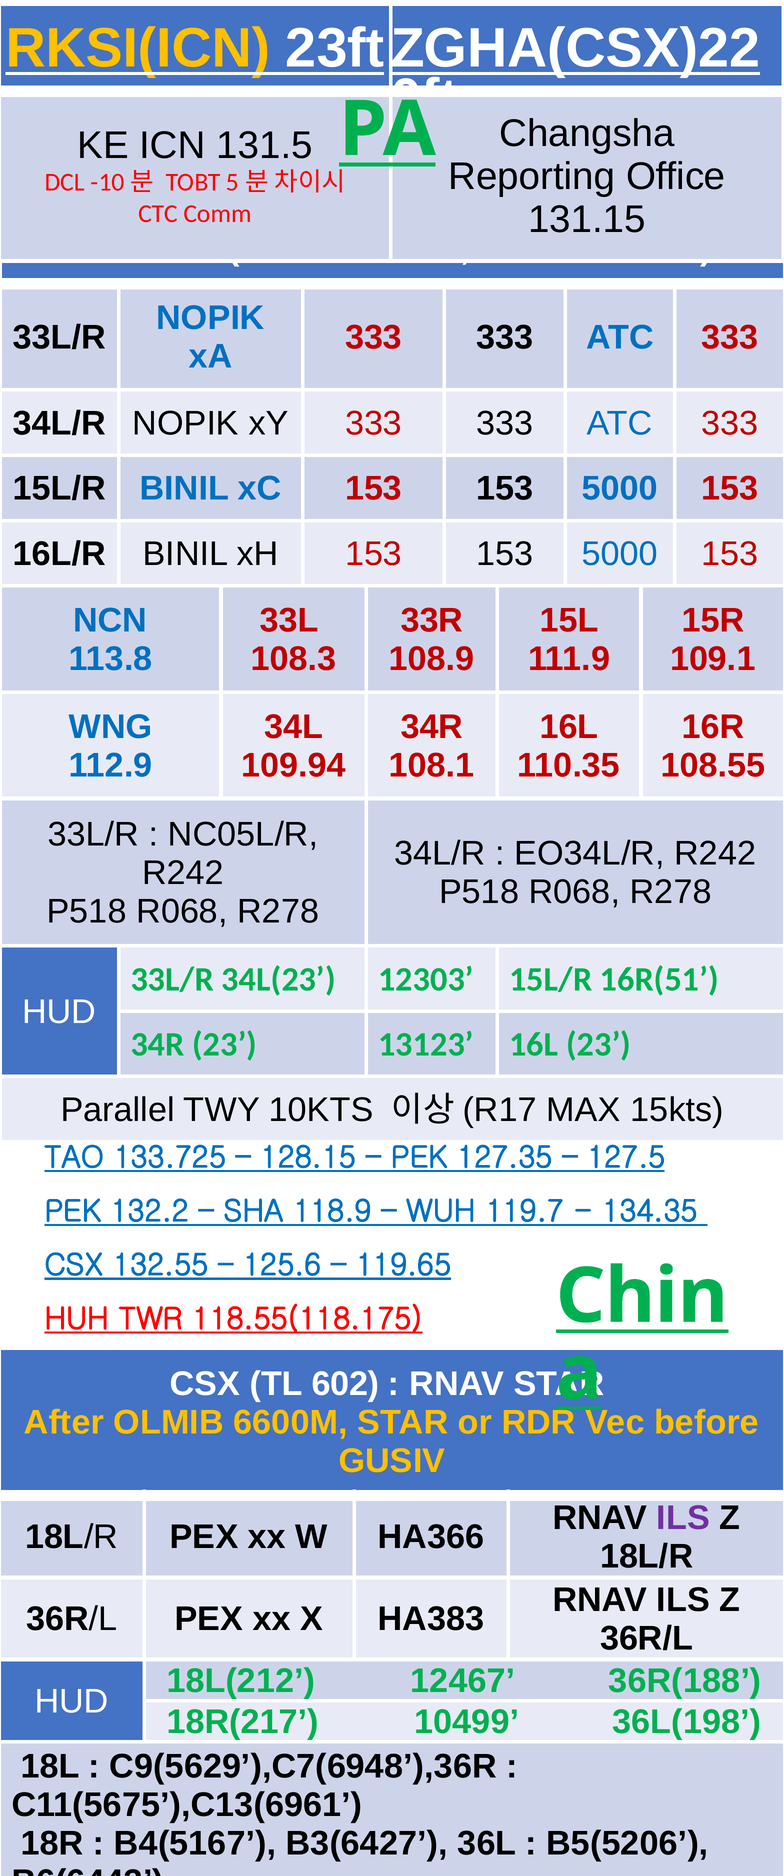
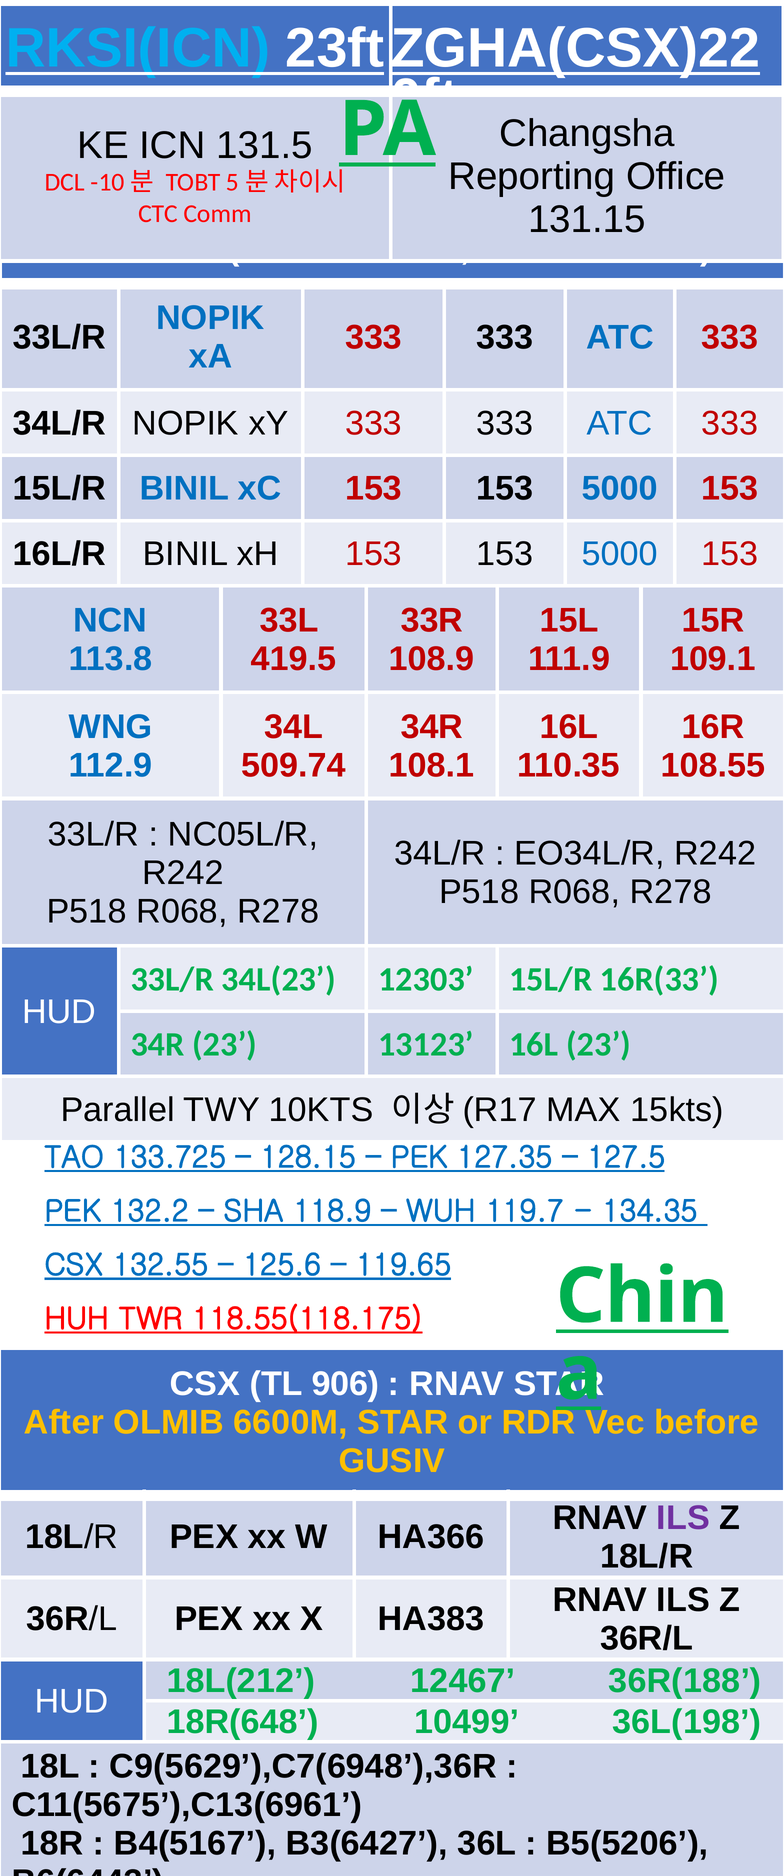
RKSI(ICN colour: yellow -> light blue (138, 49)
108.3: 108.3 -> 419.5 (294, 659)
109.94: 109.94 -> 509.74 (294, 765)
16R(51: 16R(51 -> 16R(33 (659, 979)
602: 602 -> 906 (345, 1384)
18R(217: 18R(217 -> 18R(648 (243, 1722)
